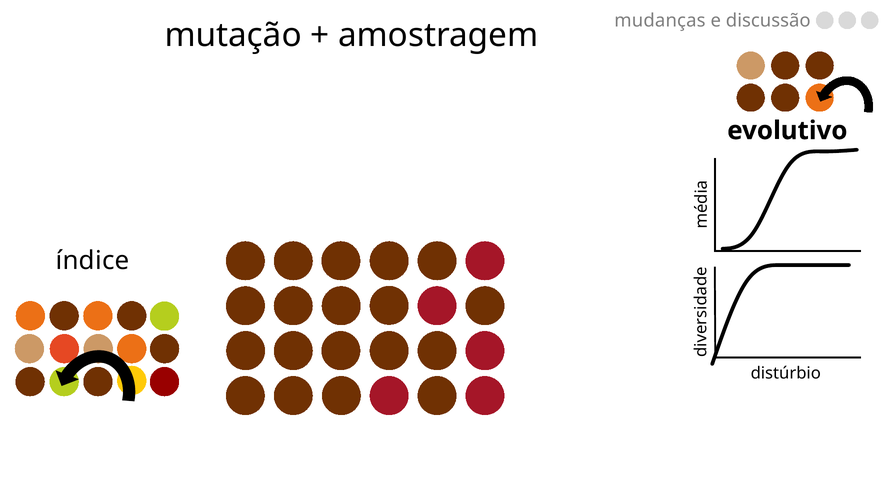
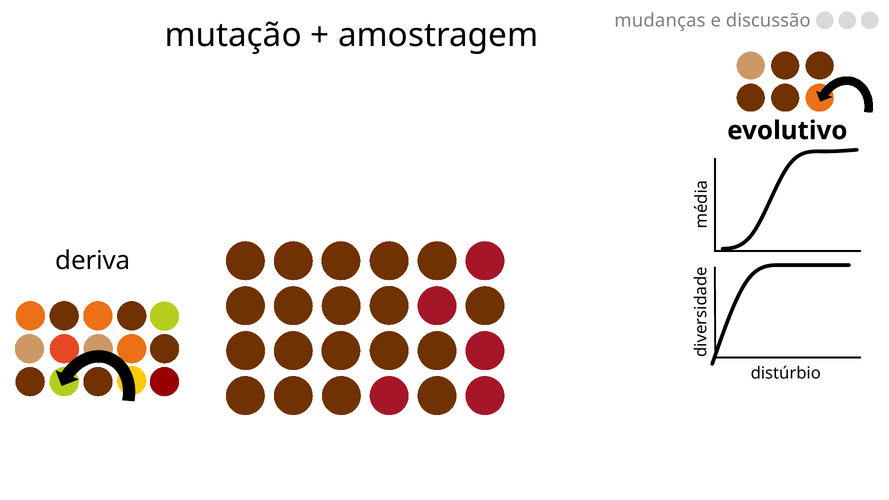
índice: índice -> deriva (93, 261)
